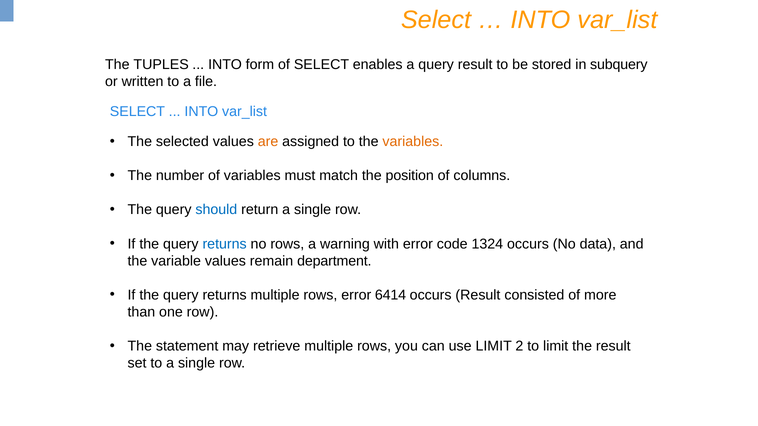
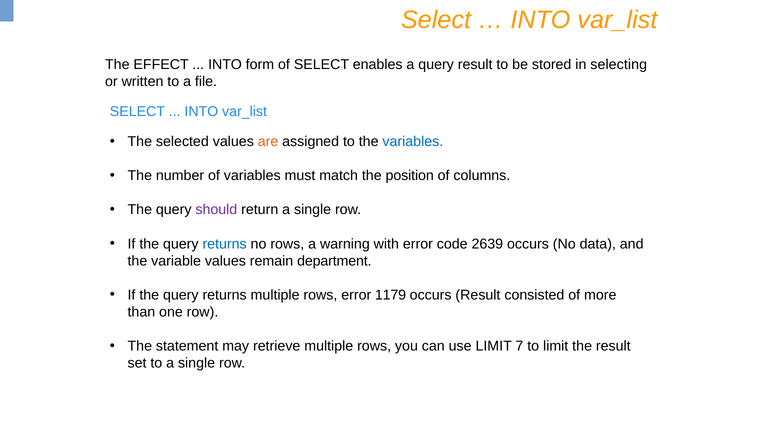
TUPLES: TUPLES -> EFFECT (161, 64)
subquery: subquery -> selecting (619, 64)
variables colour: orange -> blue (413, 142)
should colour: blue -> purple (216, 210)
1324: 1324 -> 2639 (487, 244)
6414: 6414 -> 1179 (391, 295)
2: 2 -> 7 (519, 346)
